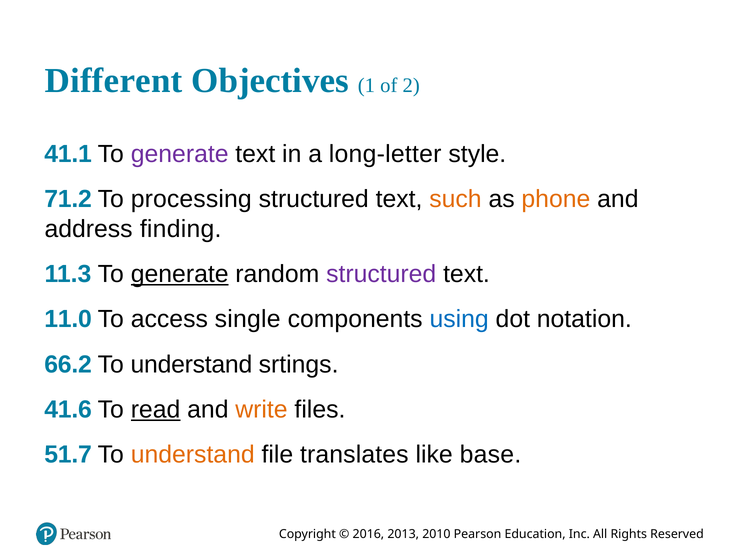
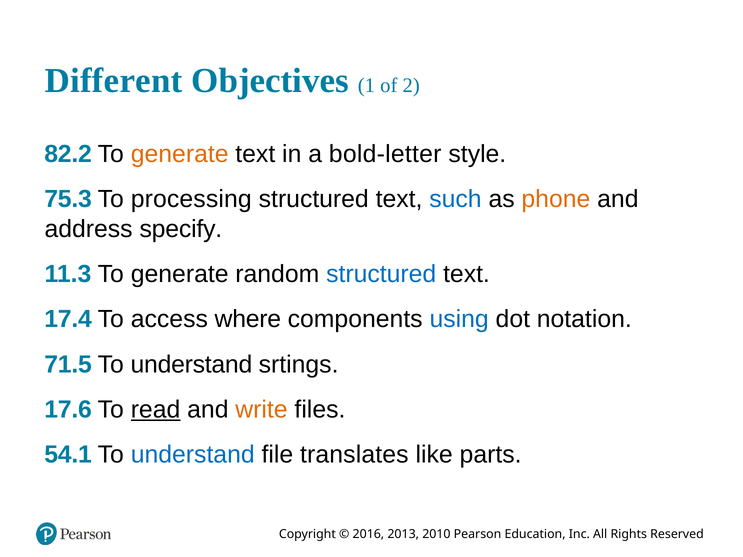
41.1: 41.1 -> 82.2 (68, 154)
generate colour: purple -> orange (180, 154)
long-letter: long-letter -> bold-letter (385, 154)
71.2: 71.2 -> 75.3 (68, 199)
such colour: orange -> blue (455, 199)
finding: finding -> specify (181, 229)
generate underline: present -> none (180, 274)
structured colour: purple -> blue (381, 274)
11.0: 11.0 -> 17.4 (68, 319)
single: single -> where (248, 319)
66.2: 66.2 -> 71.5 (68, 365)
41.6: 41.6 -> 17.6 (68, 410)
51.7: 51.7 -> 54.1 (68, 455)
understand colour: orange -> blue (193, 455)
base: base -> parts (491, 455)
